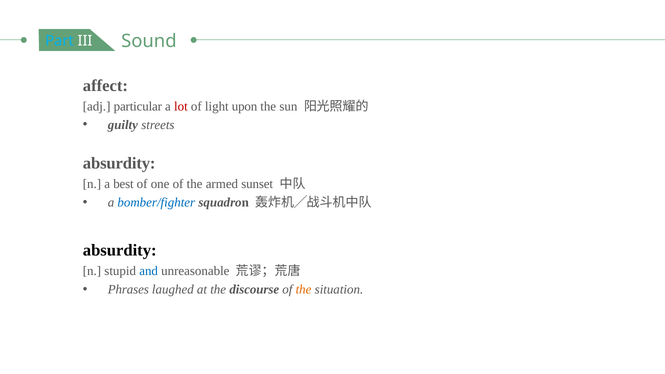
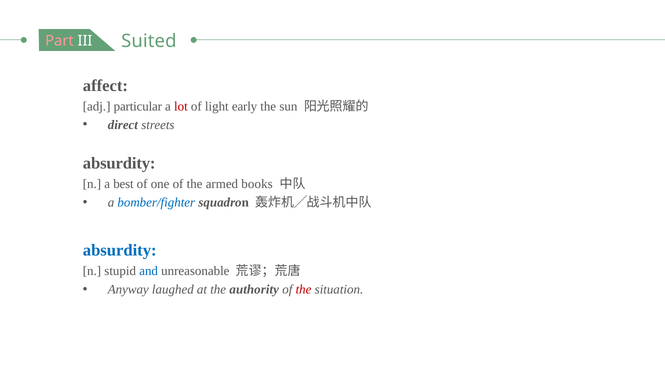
Part colour: light blue -> pink (59, 41)
Sound: Sound -> Suited (149, 41)
upon: upon -> early (245, 106)
guilty: guilty -> direct (123, 125)
sunset: sunset -> books (257, 184)
absurdity colour: black -> blue (120, 250)
Phrases: Phrases -> Anyway (128, 289)
discourse: discourse -> authority (254, 289)
the colour: orange -> red (304, 289)
